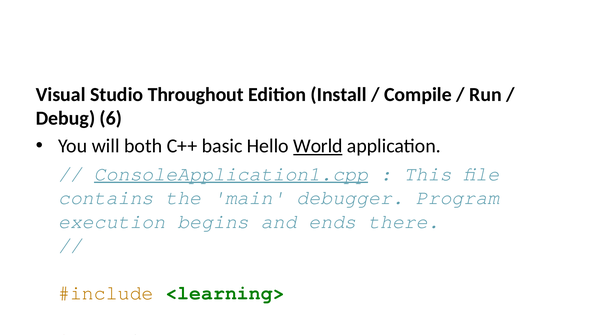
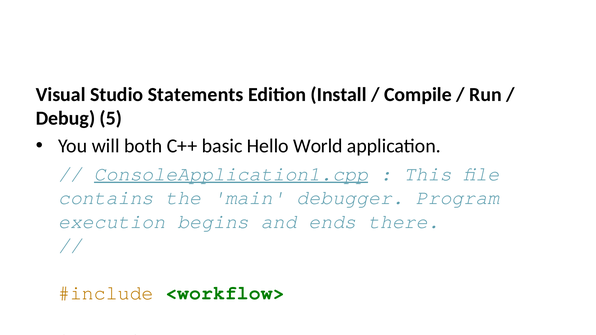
Throughout: Throughout -> Statements (196, 95)
Debug 6: 6 -> 5 (111, 118)
World underline: present -> none (318, 146)
<learning>: <learning> -> <workflow> (225, 293)
